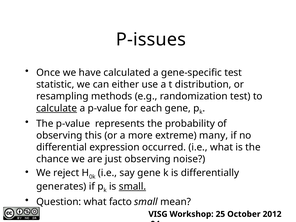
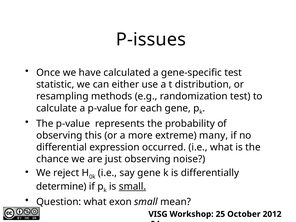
calculate underline: present -> none (57, 108)
generates: generates -> determine (61, 186)
facto: facto -> exon (120, 202)
